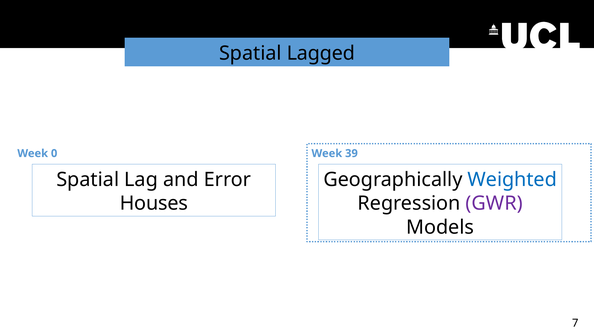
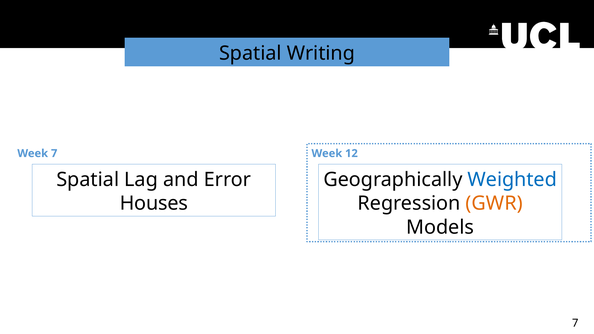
Lagged: Lagged -> Writing (321, 53)
Week 0: 0 -> 7 (54, 153)
39: 39 -> 12 (351, 153)
GWR colour: purple -> orange (494, 203)
